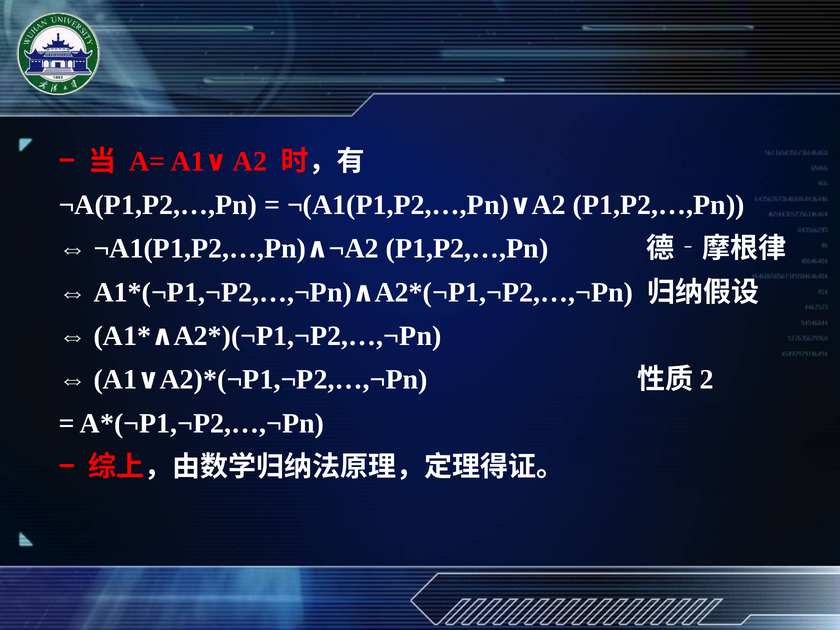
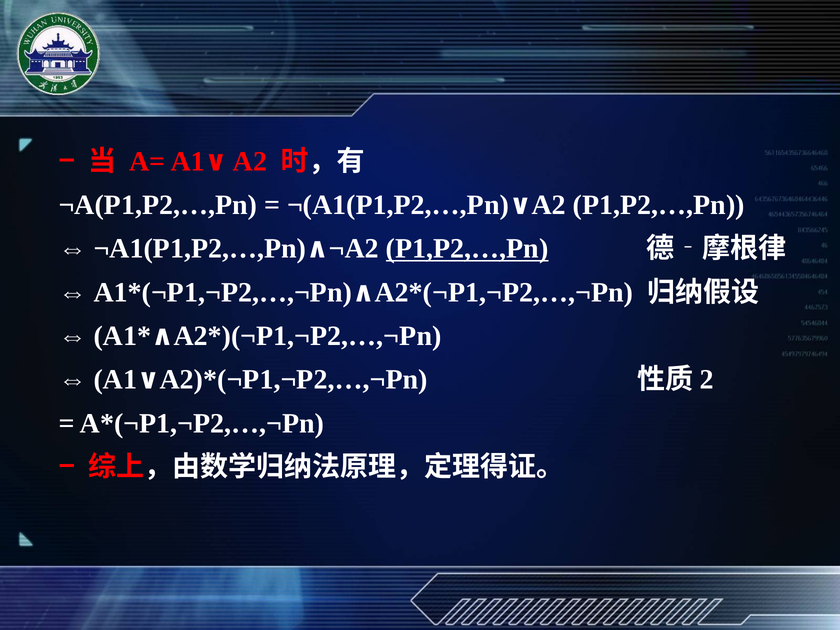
P1,P2,…,Pn underline: none -> present (467, 249)
